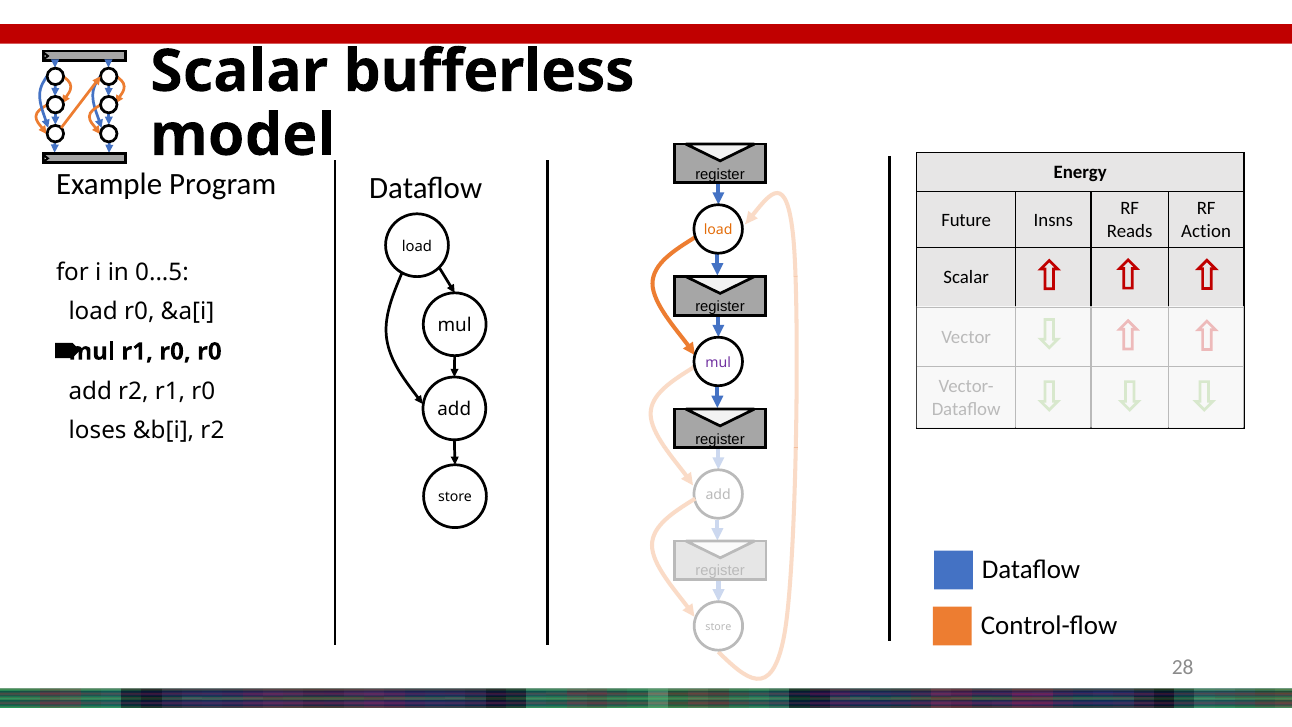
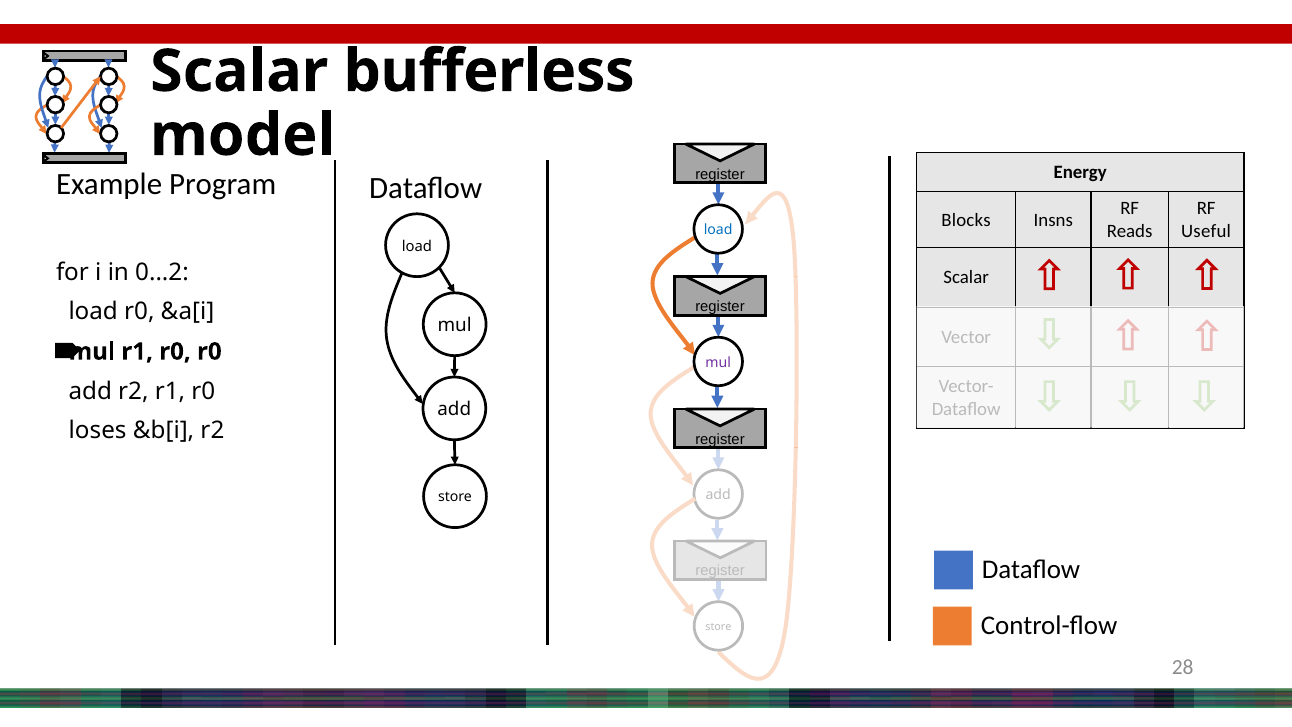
Future: Future -> Blocks (966, 220)
Action: Action -> Useful (1206, 231)
load colour: orange -> blue (718, 230)
0...5: 0...5 -> 0...2 (162, 272)
